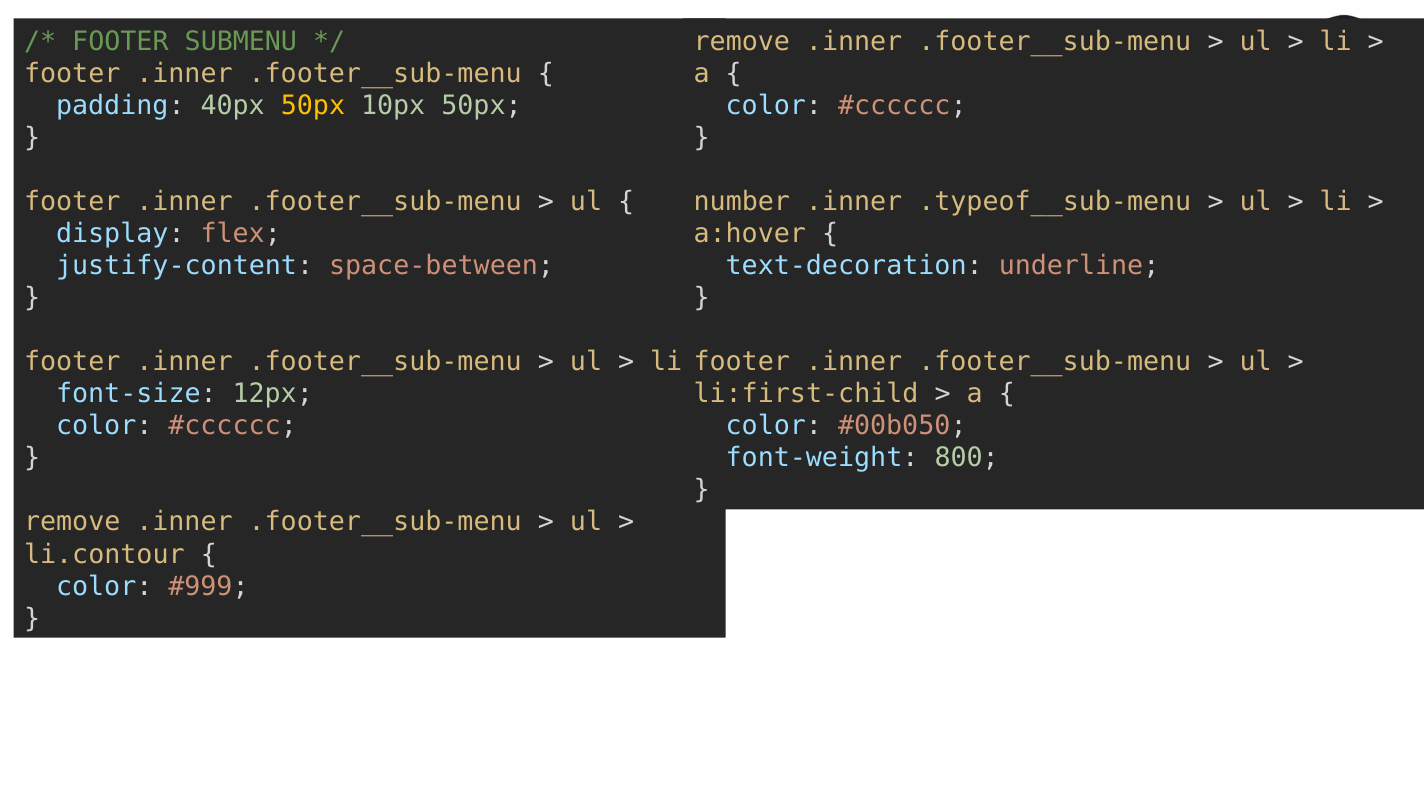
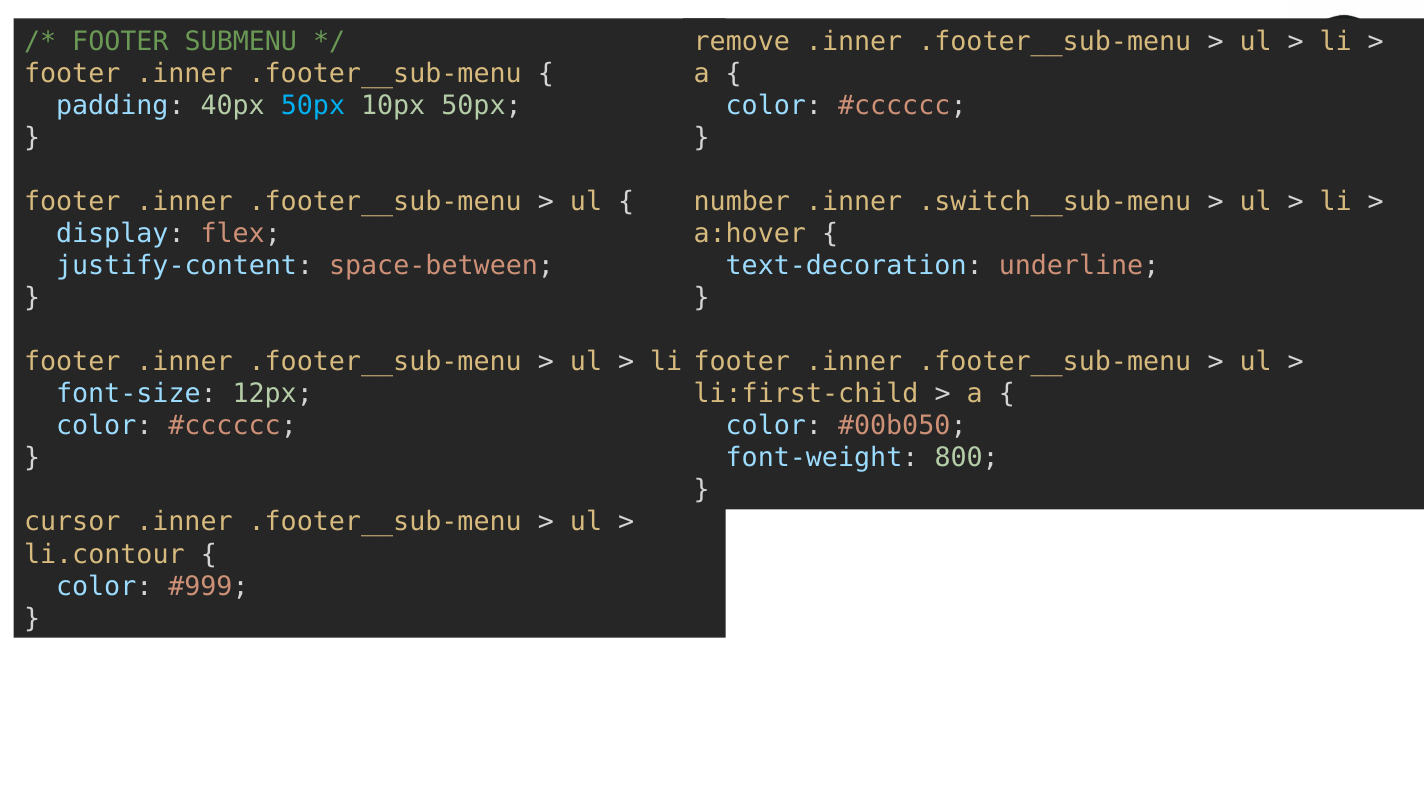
50px colour: yellow -> light blue (313, 106)
.typeof__sub-menu: .typeof__sub-menu -> .switch__sub-menu (1055, 202)
remove: remove -> cursor (72, 522)
